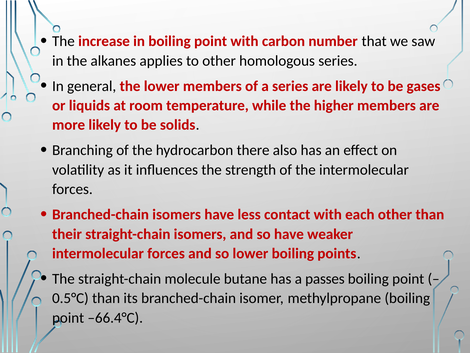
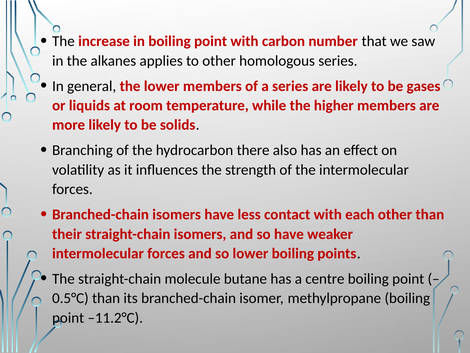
passes: passes -> centre (325, 278)
–66.4°C: –66.4°C -> –11.2°C (115, 317)
